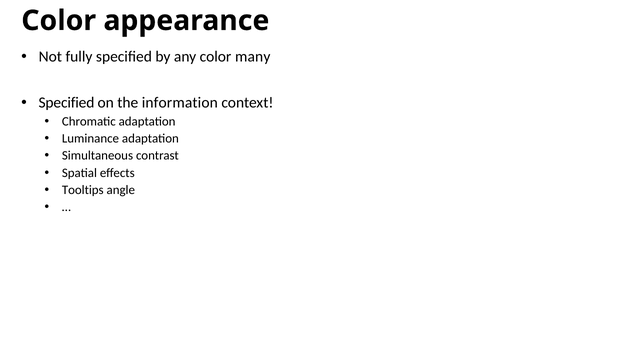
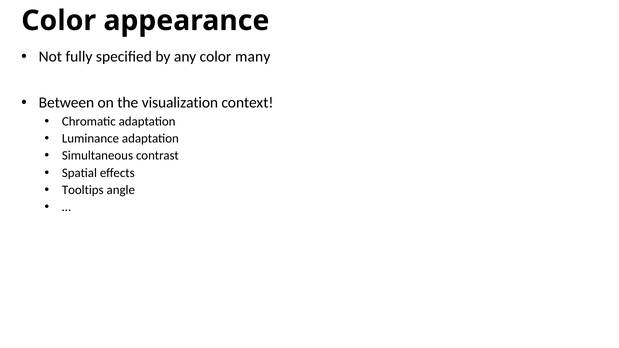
Specified: Specified -> Between (66, 103)
information: information -> visualization (180, 103)
